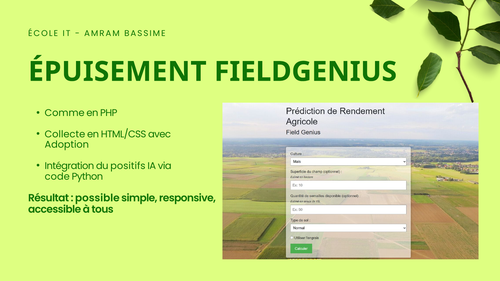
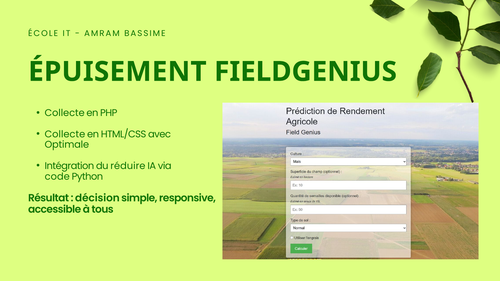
Comme: Comme -> Collecte (65, 113)
Adoption: Adoption -> Optimale (67, 145)
positifs: positifs -> réduire (128, 166)
possible: possible -> décision (97, 198)
